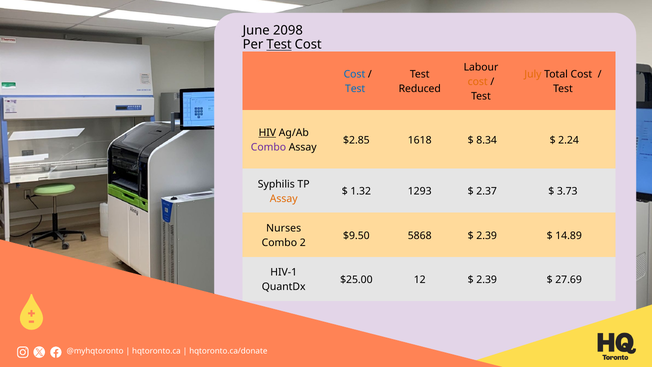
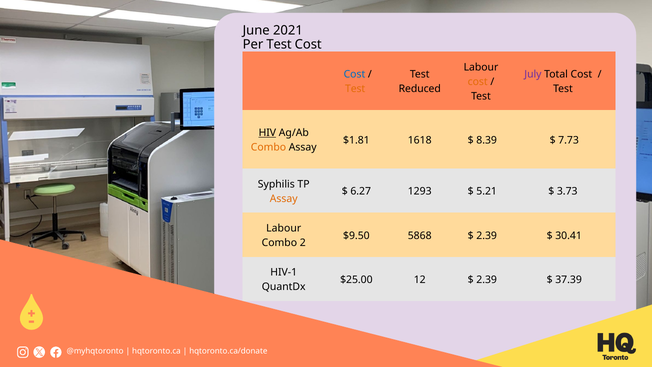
2098: 2098 -> 2021 (288, 30)
Test underline: present -> none (279, 45)
July colour: orange -> purple (533, 74)
Test colour: blue -> orange (355, 89)
$2.85: $2.85 -> $1.81 (356, 140)
8.34: 8.34 -> 8.39 (487, 140)
2.24: 2.24 -> 7.73 (569, 140)
Combo colour: purple -> orange (268, 147)
1.32: 1.32 -> 6.27 (361, 191)
2.37: 2.37 -> 5.21 (487, 191)
Nurses: Nurses -> Labour (284, 228)
14.89: 14.89 -> 30.41 (569, 235)
27.69: 27.69 -> 37.39 (569, 280)
